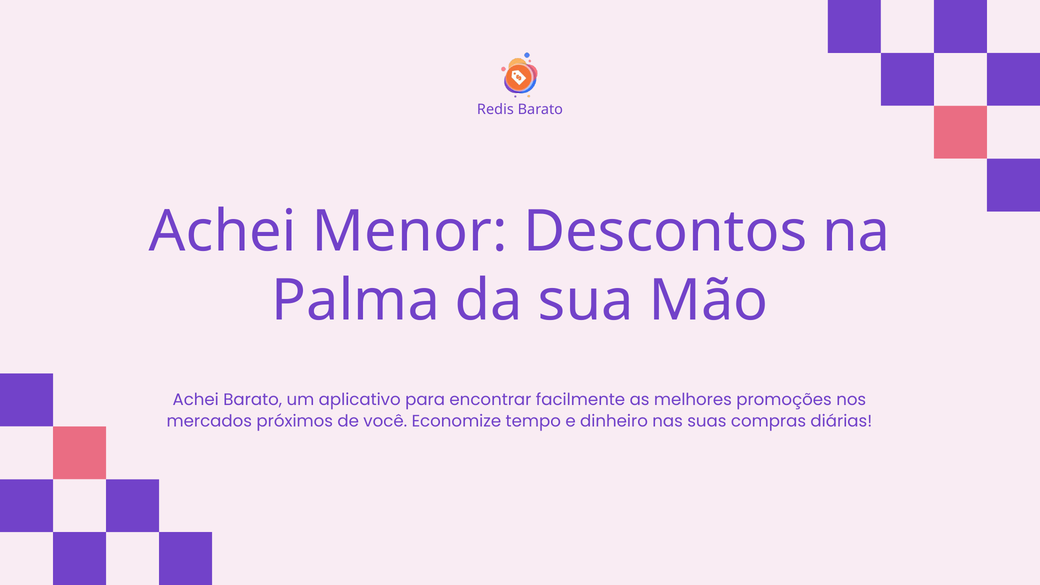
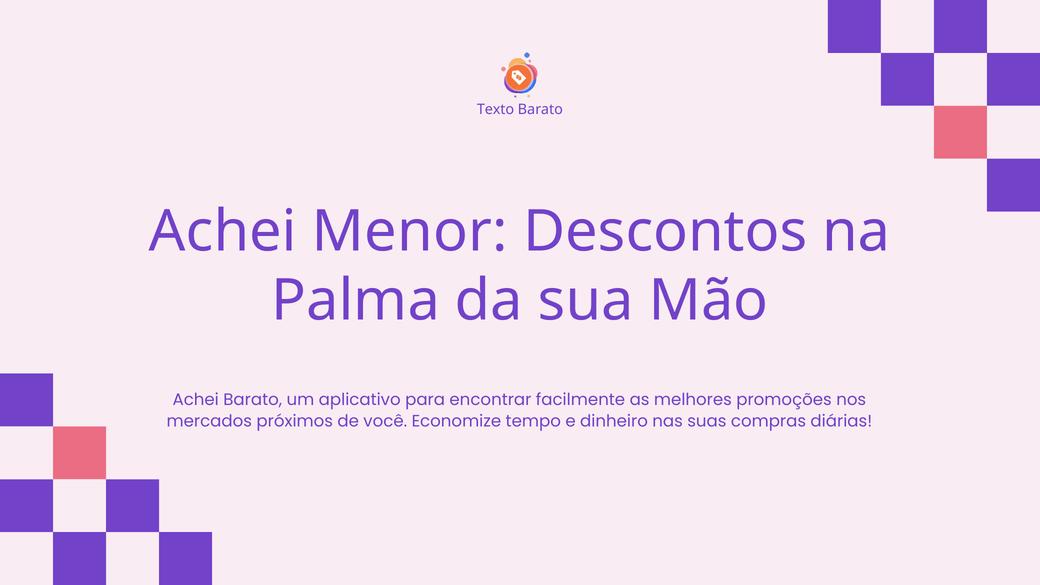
Redis: Redis -> Texto (496, 110)
